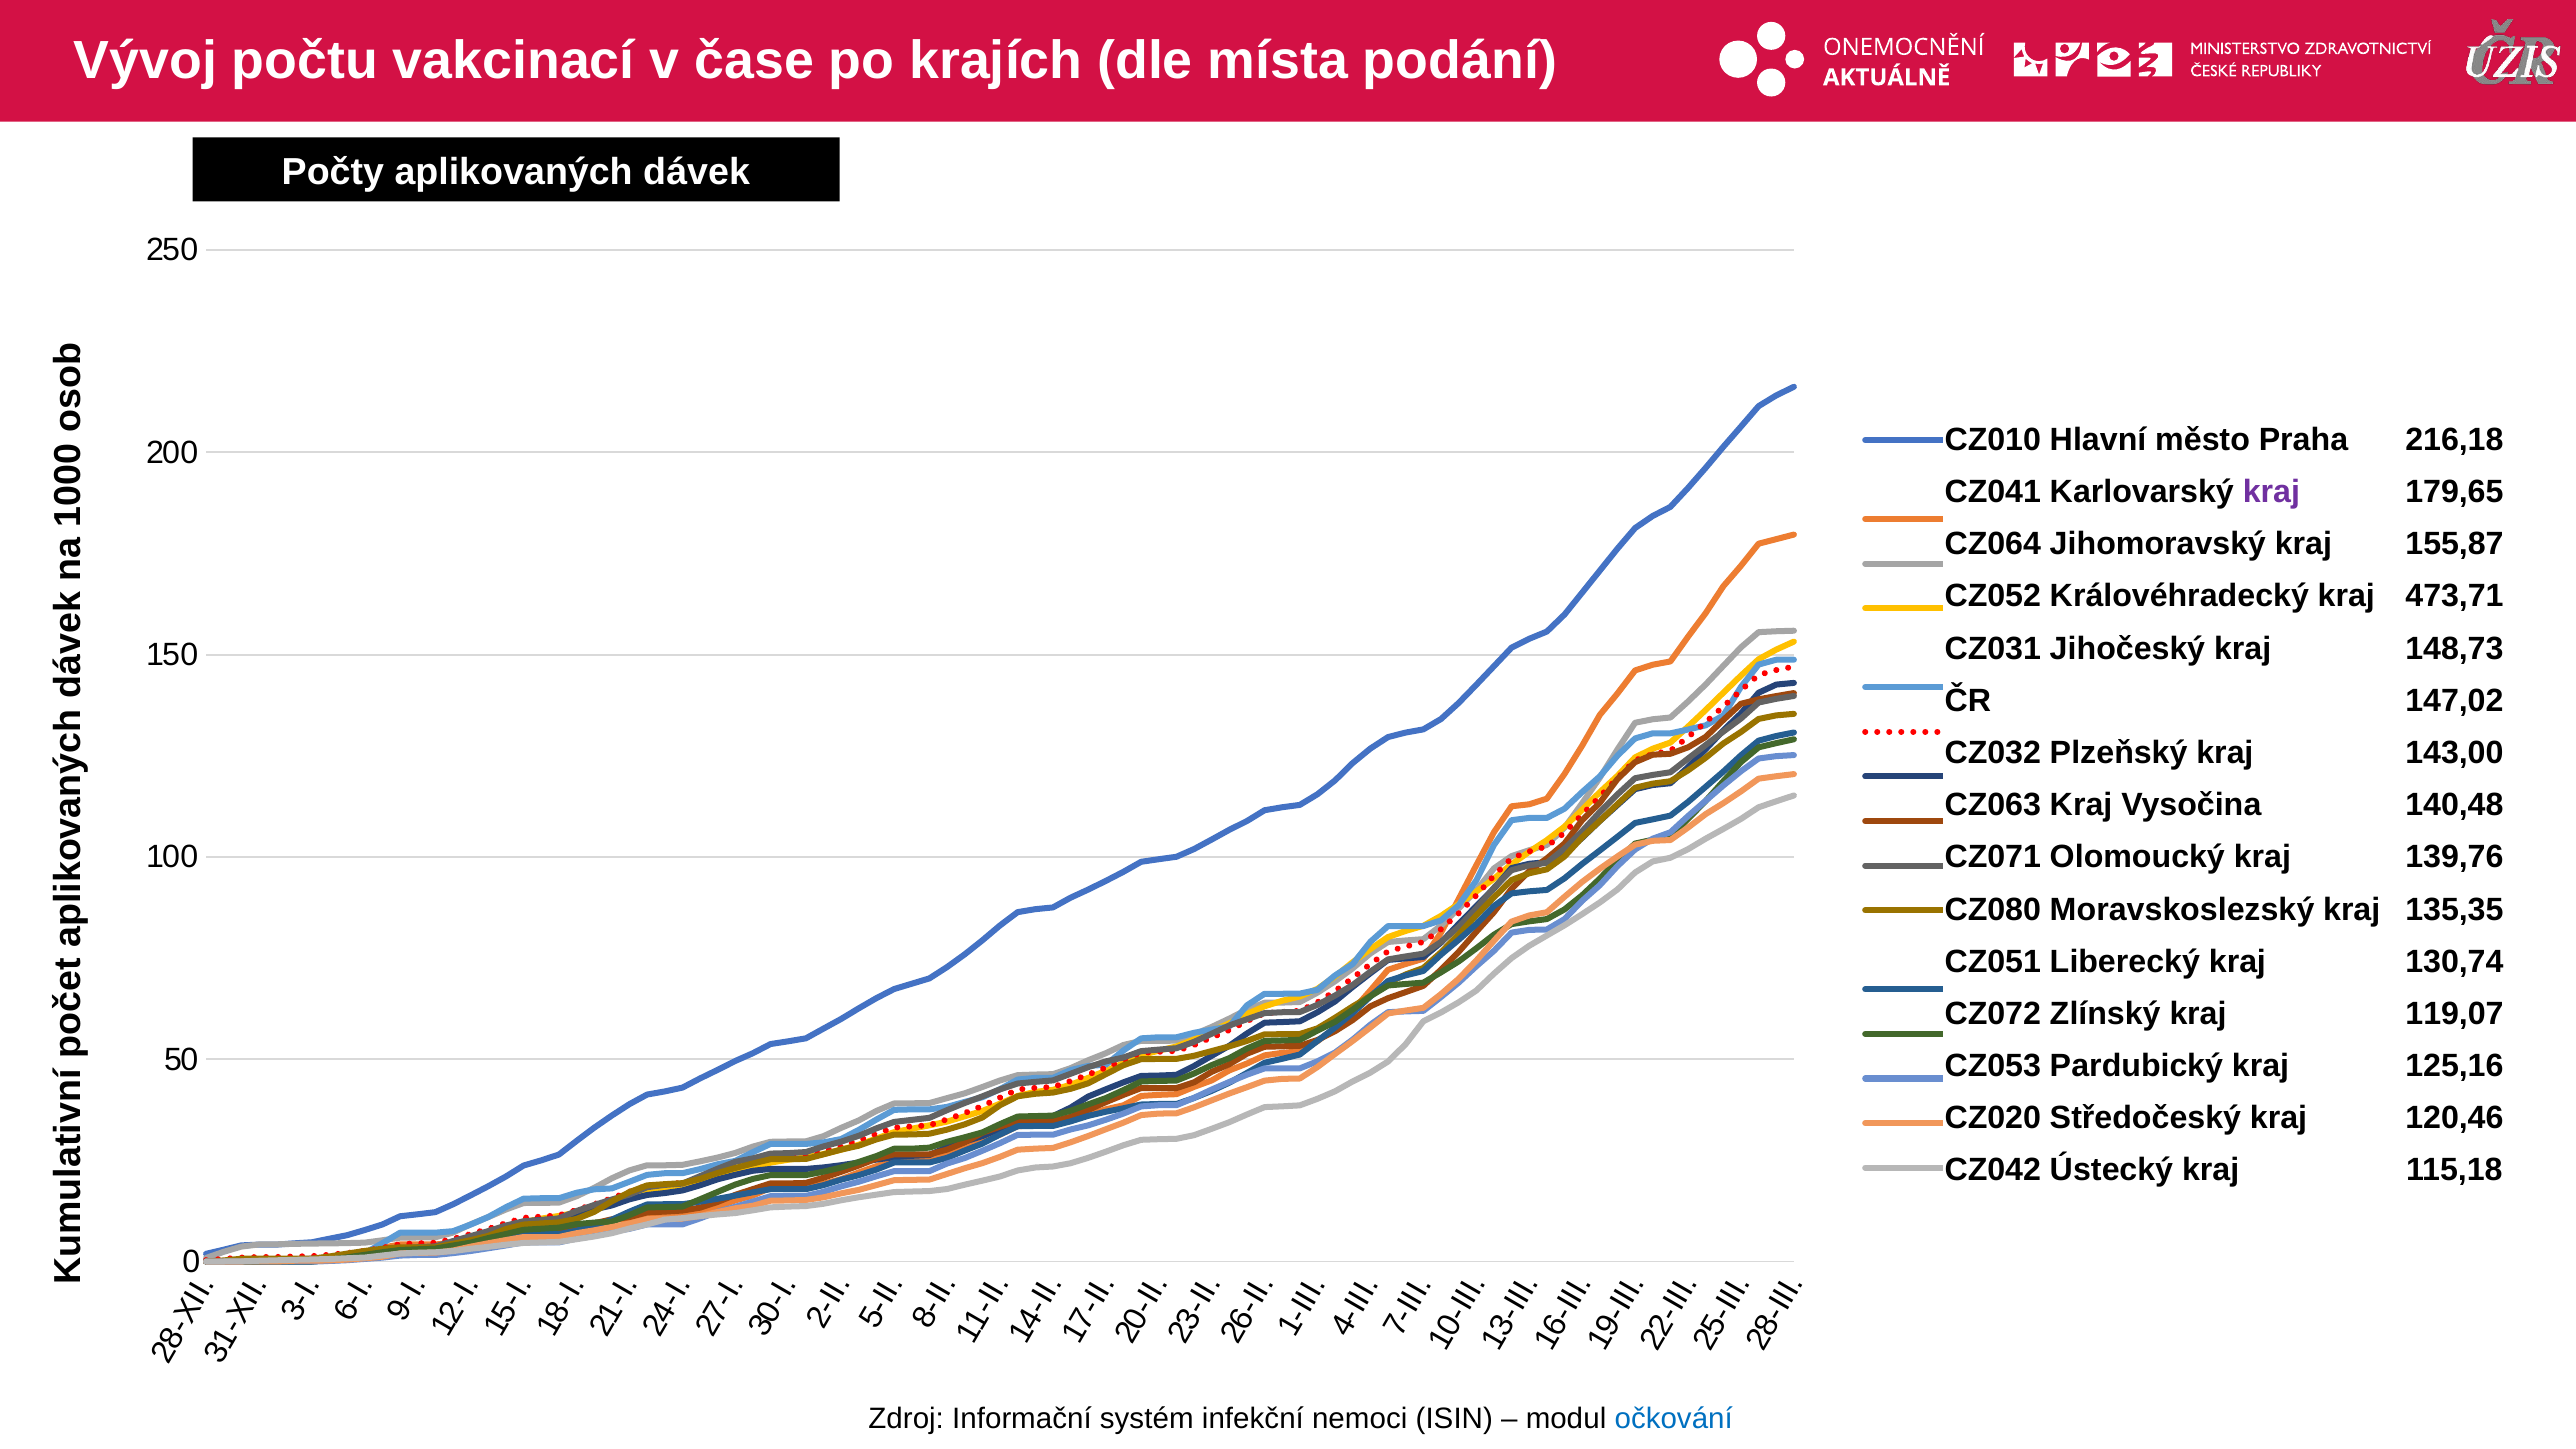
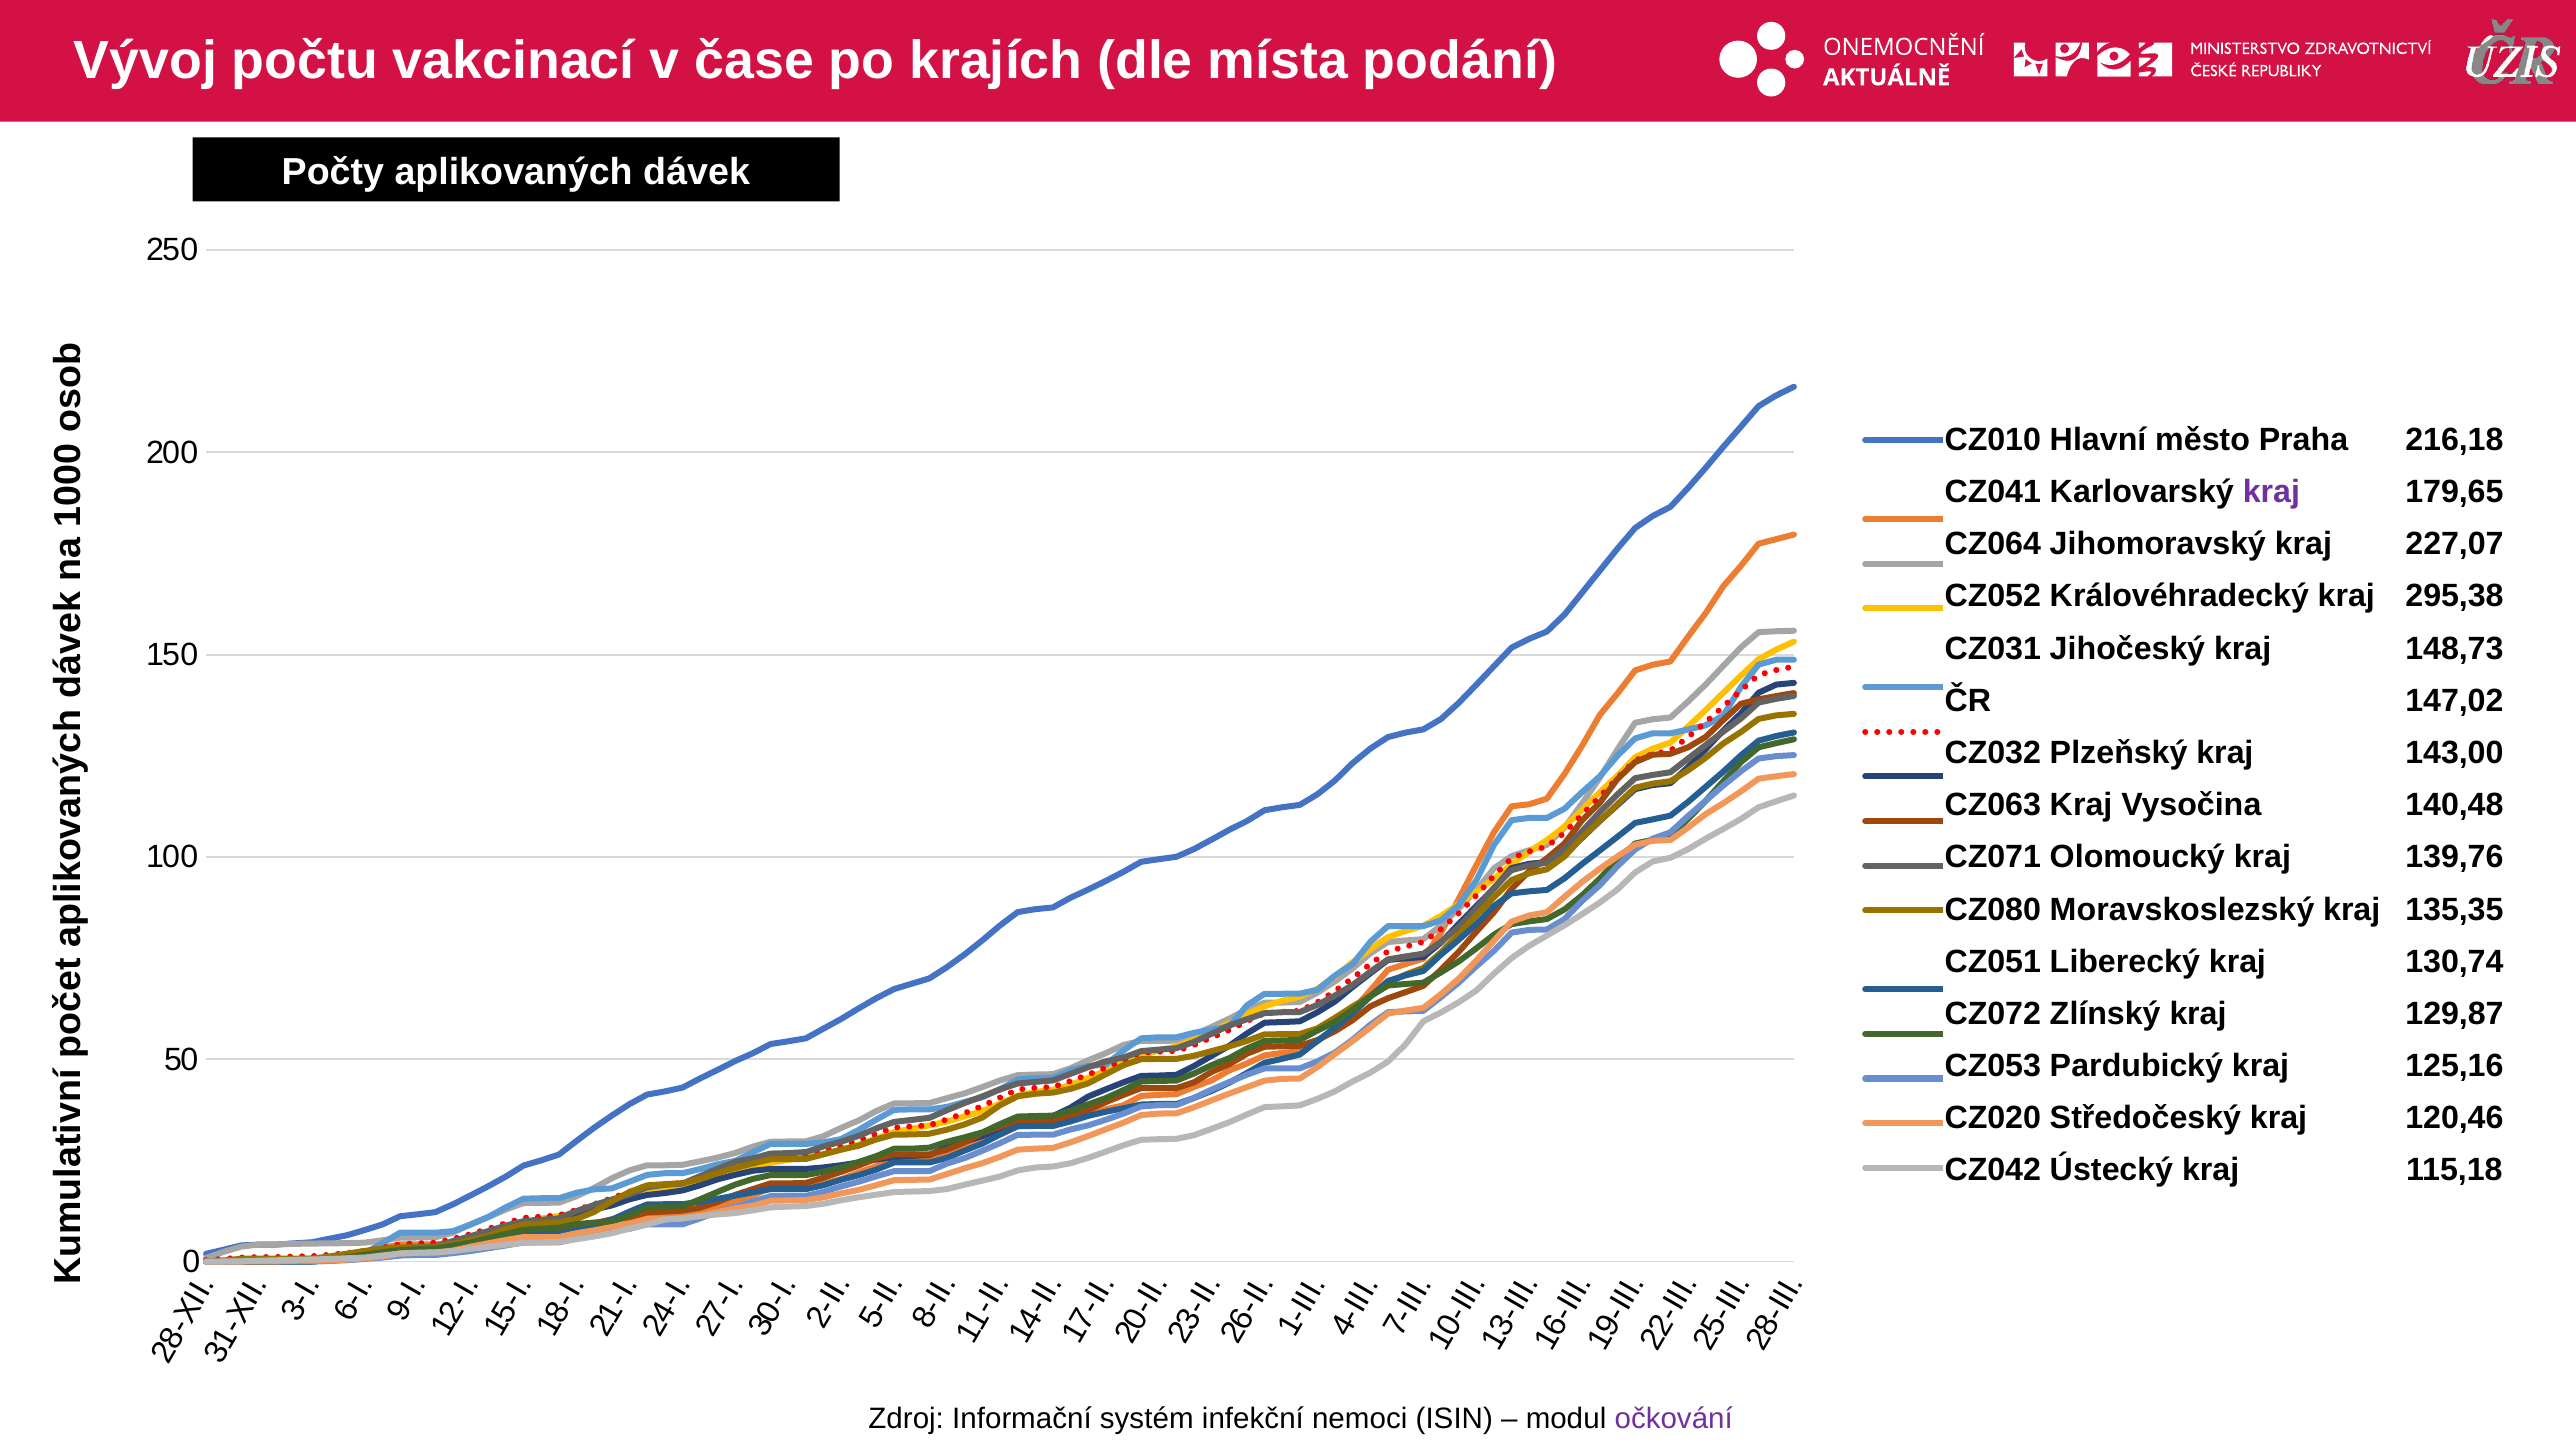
155,87: 155,87 -> 227,07 (2455, 544)
473,71: 473,71 -> 295,38 (2455, 596)
119,07: 119,07 -> 129,87 (2455, 1014)
očkování colour: blue -> purple (1674, 1418)
